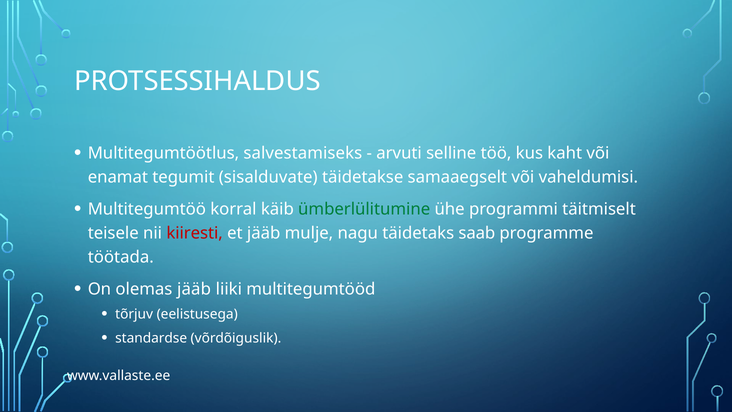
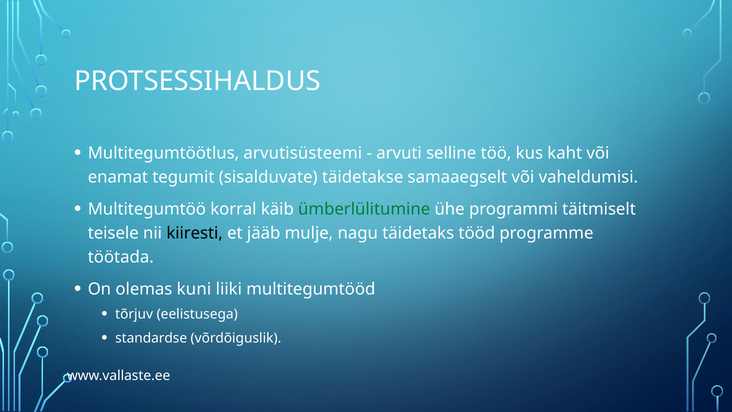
salvestamiseks: salvestamiseks -> arvutisüsteemi (303, 153)
kiiresti colour: red -> black (195, 233)
saab: saab -> tööd (477, 233)
olemas jääb: jääb -> kuni (194, 289)
